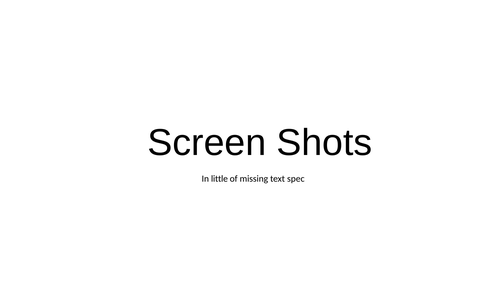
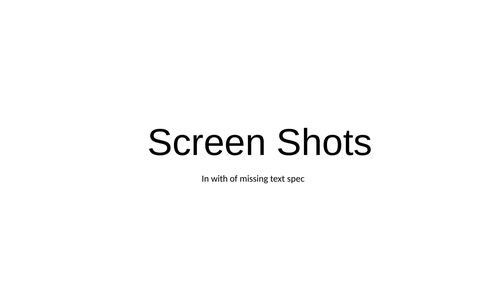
little: little -> with (219, 179)
